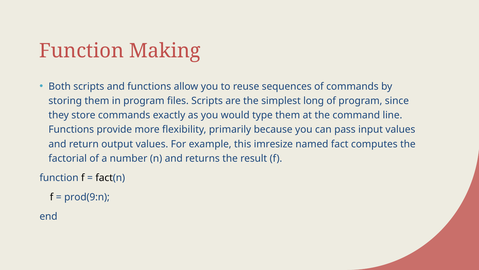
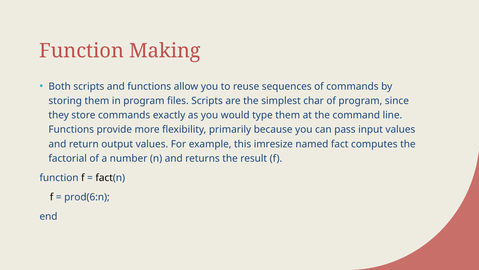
long: long -> char (314, 101)
prod(9:n: prod(9:n -> prod(6:n (87, 197)
